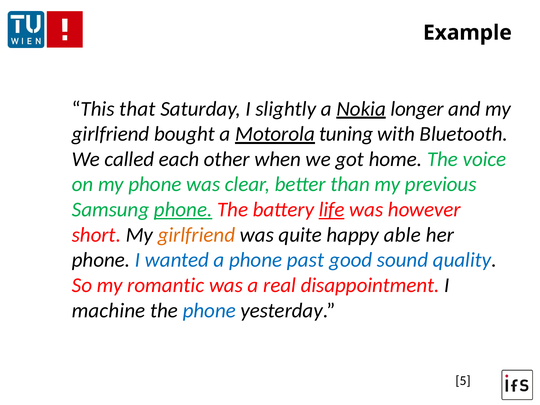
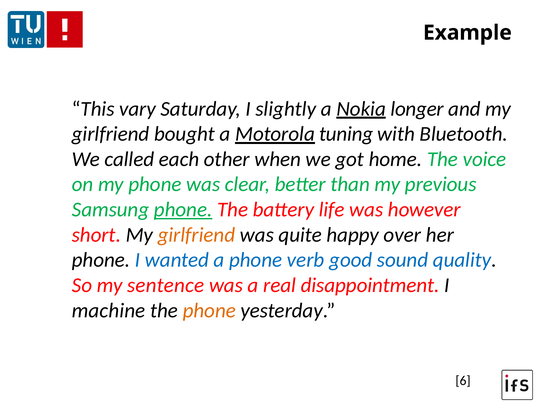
that: that -> vary (138, 109)
life underline: present -> none (332, 210)
able: able -> over (402, 235)
past: past -> verb (306, 260)
romantic: romantic -> sentence (166, 285)
phone colour: blue -> orange (209, 310)
5: 5 -> 6 (463, 381)
